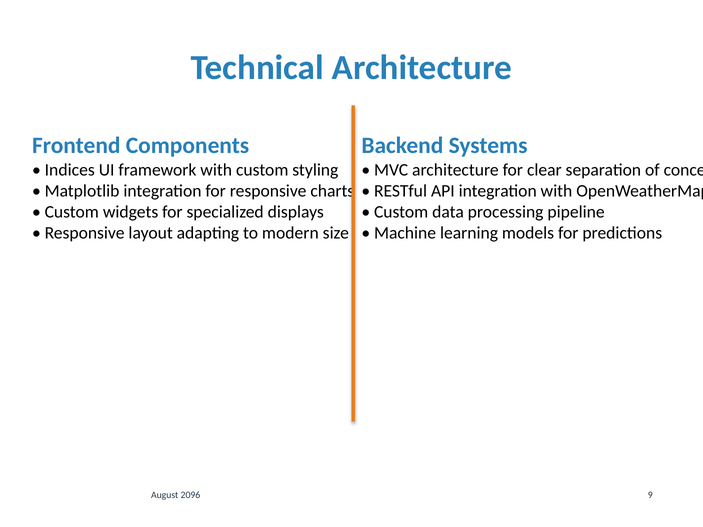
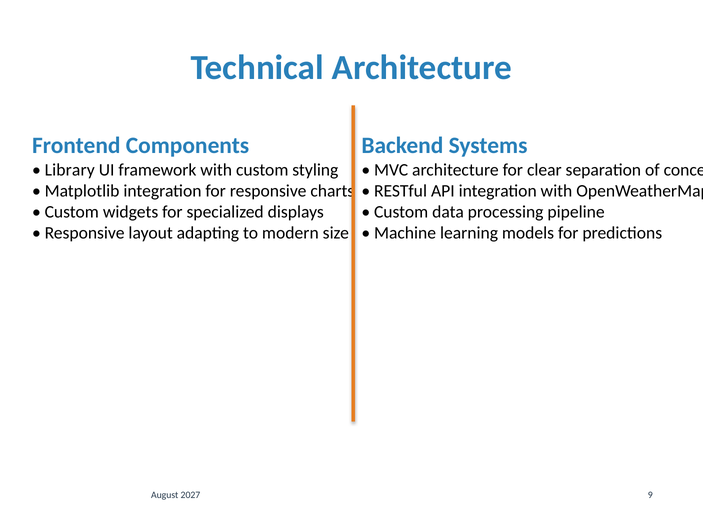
Indices: Indices -> Library (70, 170)
2096: 2096 -> 2027 (190, 495)
